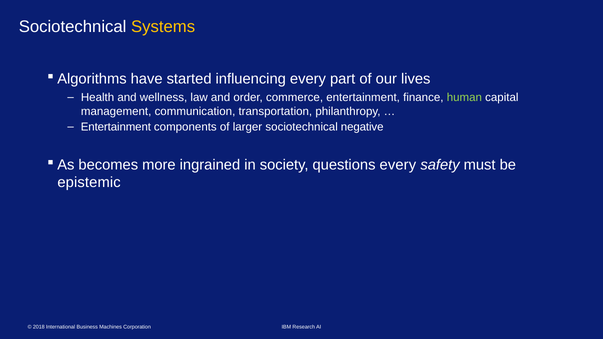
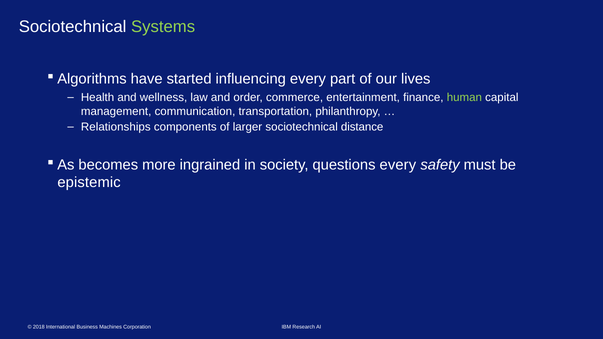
Systems colour: yellow -> light green (163, 27)
Entertainment: Entertainment -> Relationships (116, 127)
negative: negative -> distance (362, 127)
